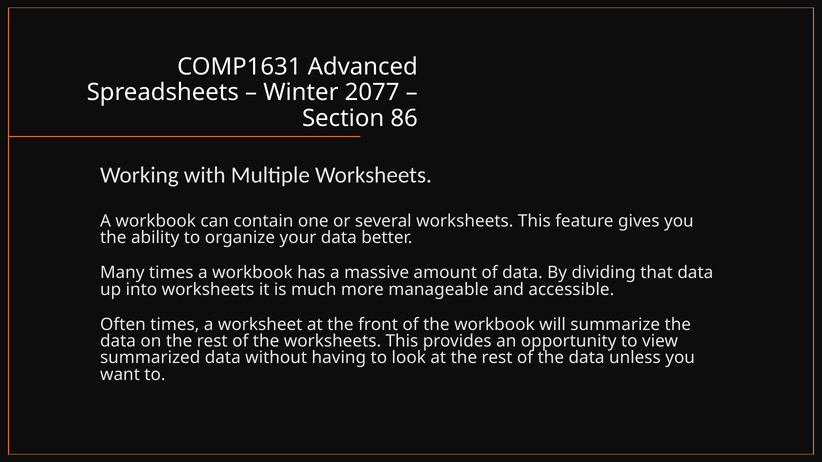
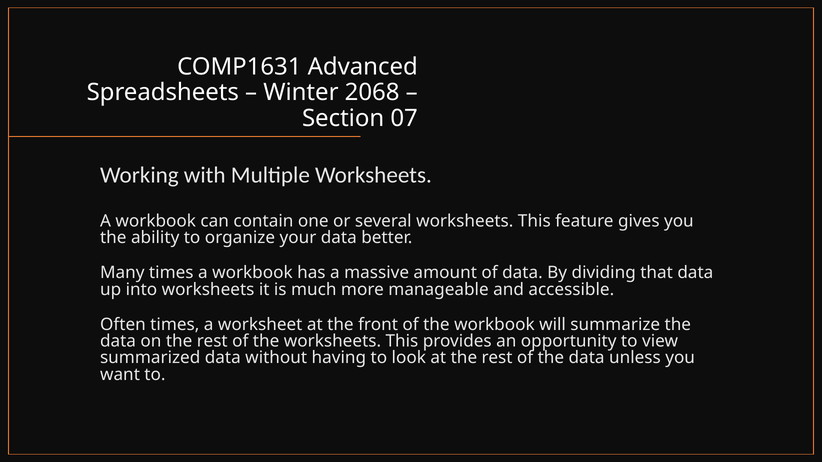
2077: 2077 -> 2068 (372, 92)
86: 86 -> 07 (404, 118)
